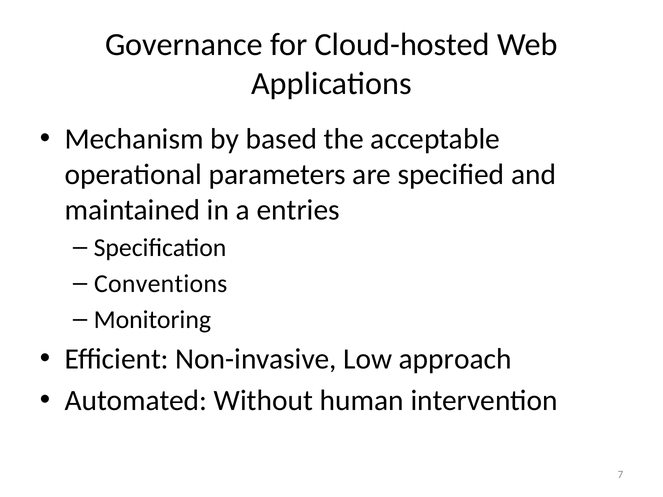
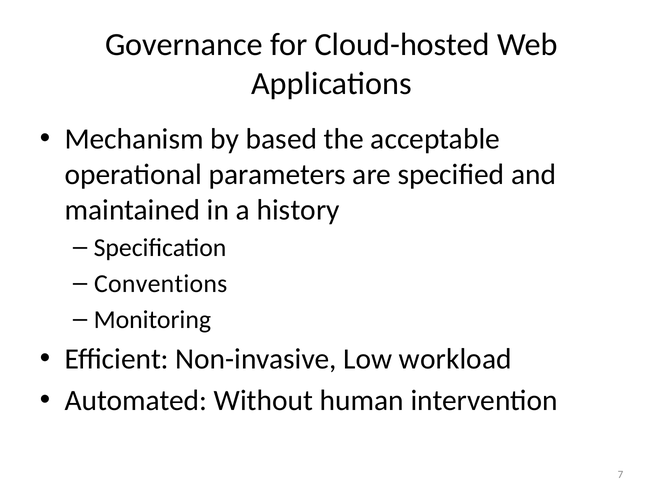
entries: entries -> history (298, 210)
approach: approach -> workload (455, 359)
